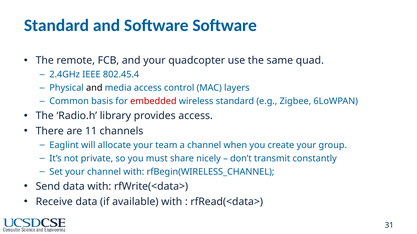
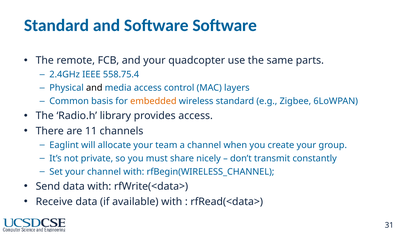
quad: quad -> parts (310, 61)
802.45.4: 802.45.4 -> 558.75.4 (121, 75)
embedded colour: red -> orange (153, 102)
